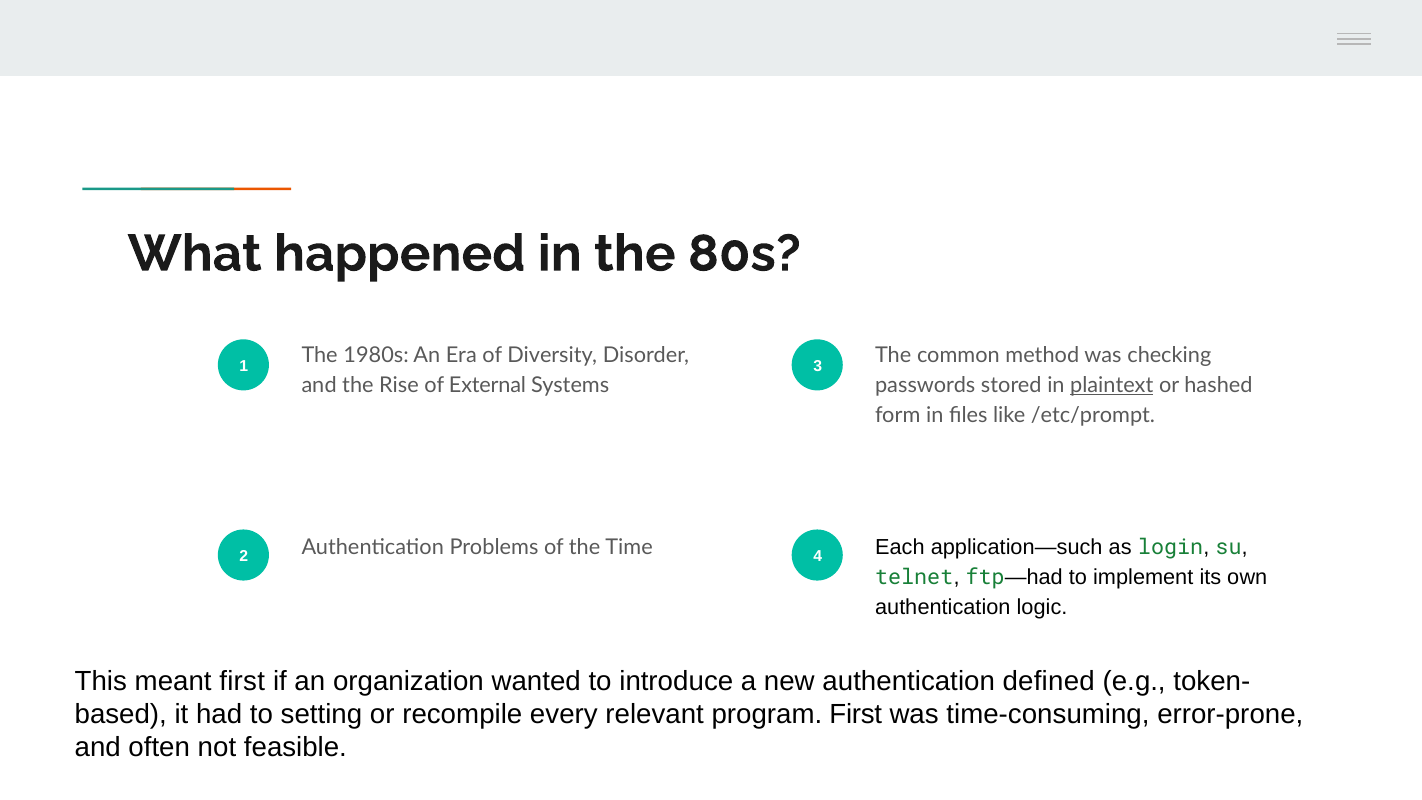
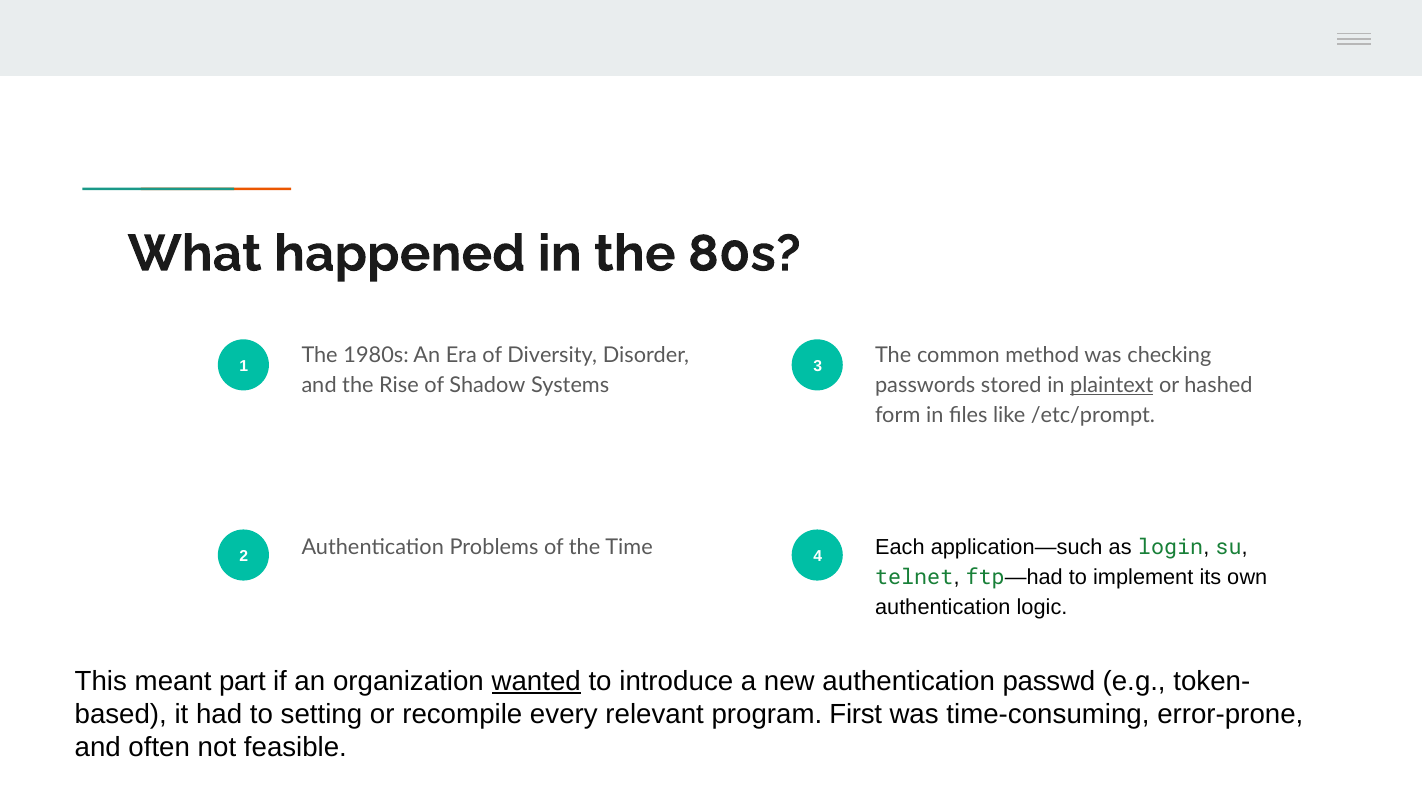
External: External -> Shadow (487, 385)
meant first: first -> part (242, 681)
wanted underline: none -> present (536, 681)
defined: defined -> passwd (1049, 681)
